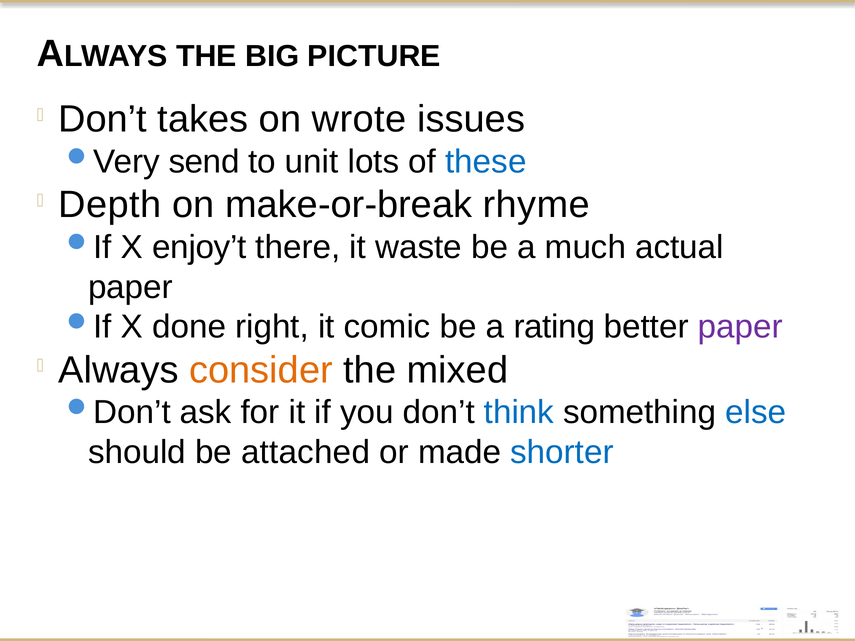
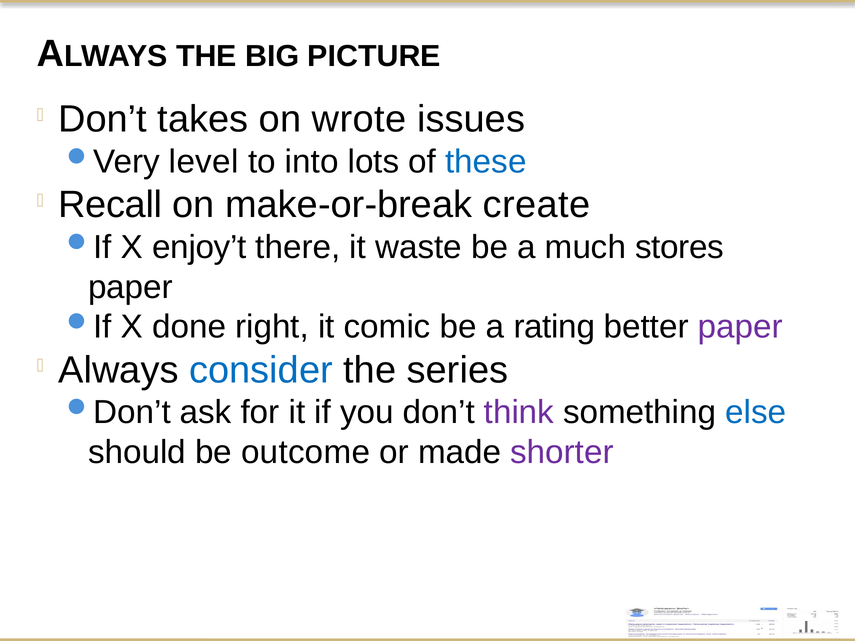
send: send -> level (204, 162)
unit: unit -> into (312, 162)
Depth: Depth -> Recall (110, 205)
rhyme: rhyme -> create (536, 205)
actual: actual -> stores (680, 247)
consider colour: orange -> blue (261, 370)
mixed: mixed -> series (457, 370)
think colour: blue -> purple (519, 413)
attached: attached -> outcome (306, 453)
shorter colour: blue -> purple (562, 453)
